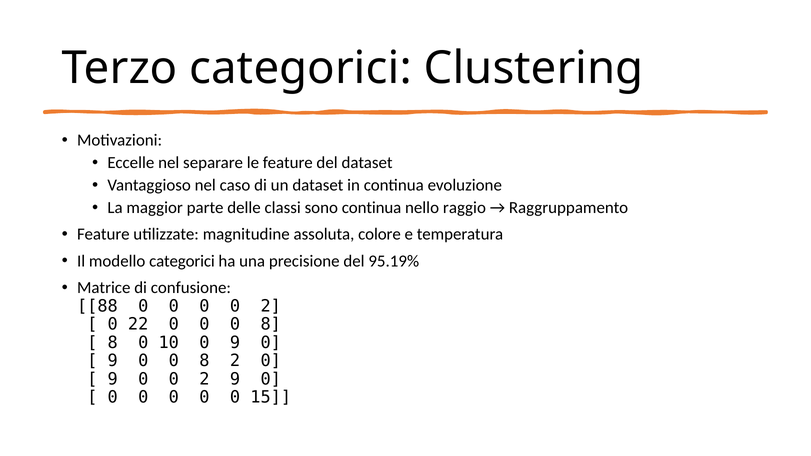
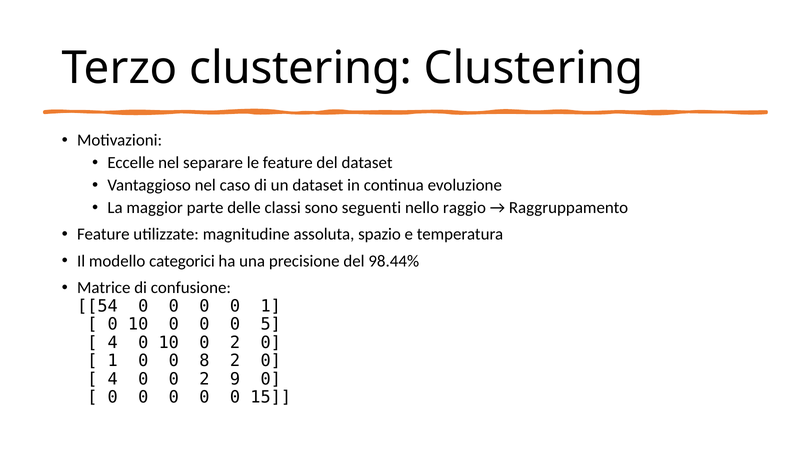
Terzo categorici: categorici -> clustering (301, 68)
sono continua: continua -> seguenti (371, 208)
colore: colore -> spazio (379, 234)
95.19%: 95.19% -> 98.44% (394, 261)
88: 88 -> 54 (97, 306)
0 0 0 2: 2 -> 1 (271, 306)
22: 22 -> 10 (138, 324)
0 0 0 8: 8 -> 5 (271, 324)
8: 8 -> 4 (113, 343)
10 0 9: 9 -> 2 (235, 343)
9: 9 -> 1 (113, 361)
9: 9 -> 4 (113, 379)
